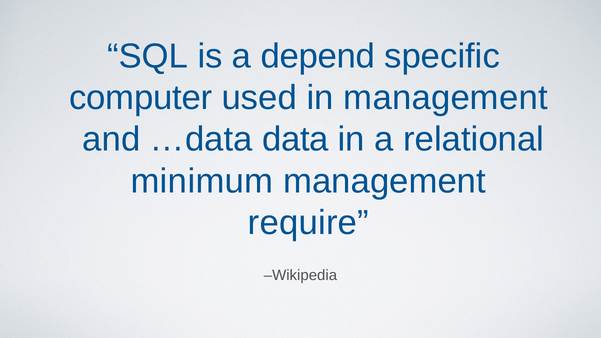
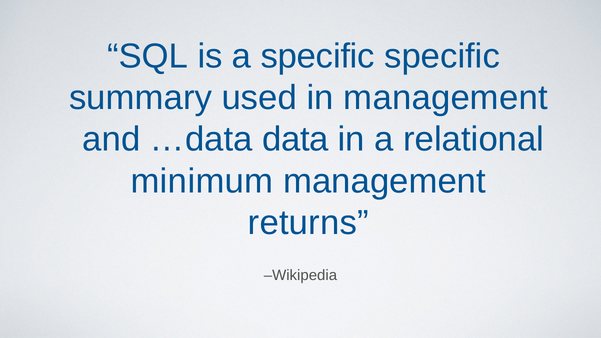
a depend: depend -> specific (318, 56)
computer: computer -> summary (141, 98)
require: require -> returns (308, 223)
